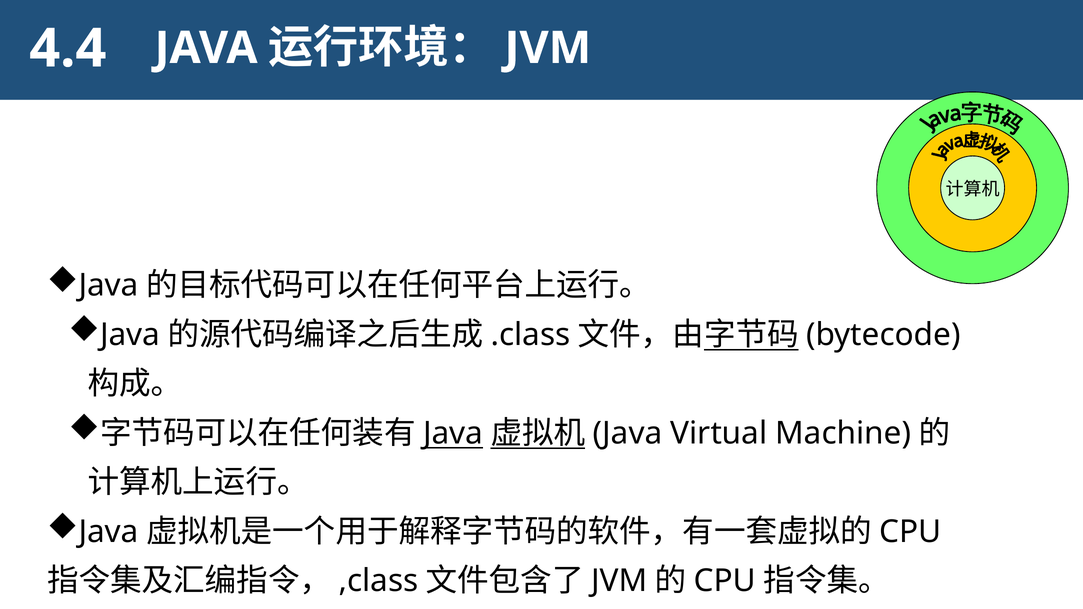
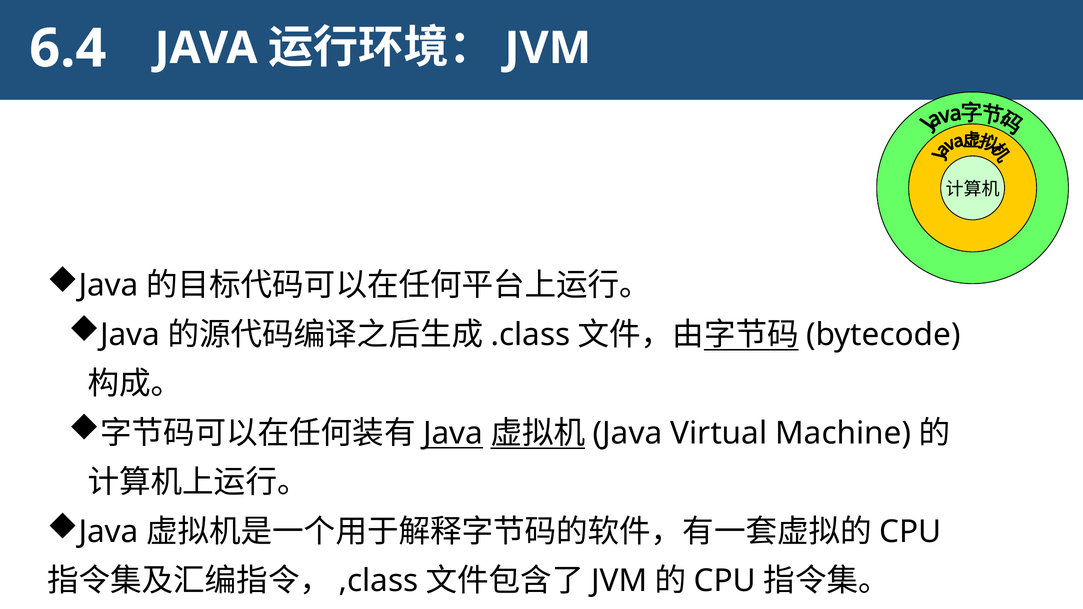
4.4: 4.4 -> 6.4 (68, 49)
